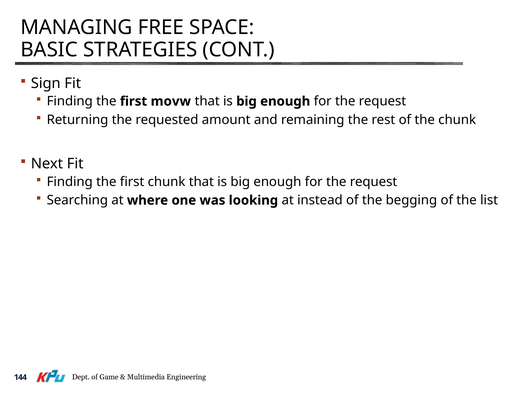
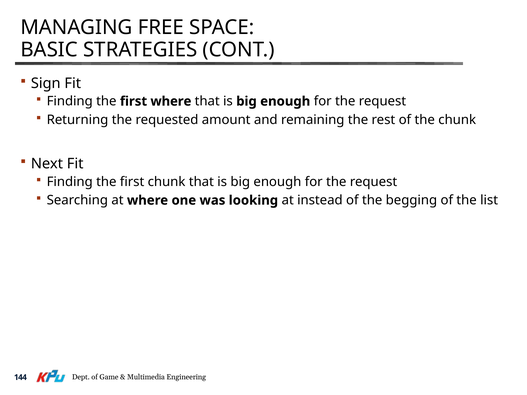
first movw: movw -> where (171, 101)
